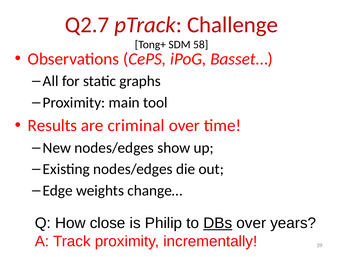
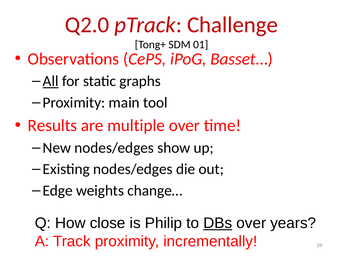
Q2.7: Q2.7 -> Q2.0 (87, 25)
58: 58 -> 01 (201, 45)
All underline: none -> present (51, 81)
criminal: criminal -> multiple (136, 126)
